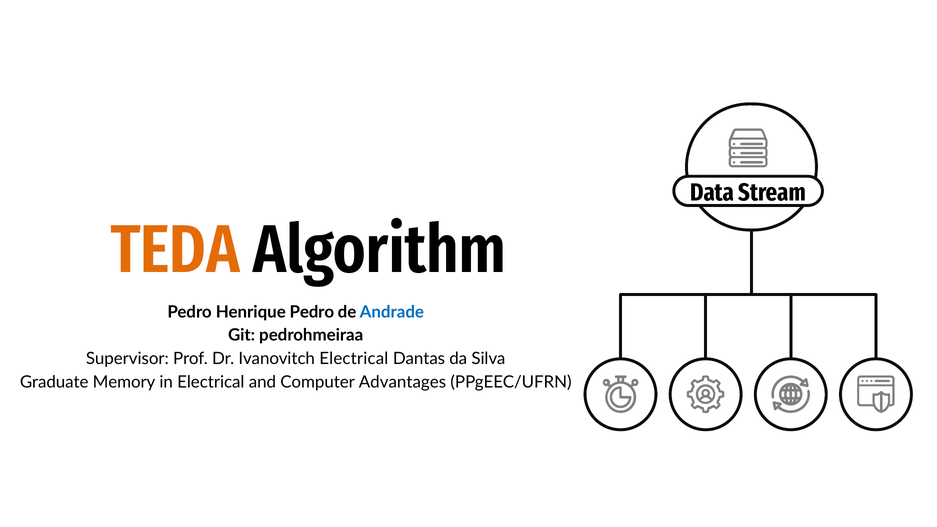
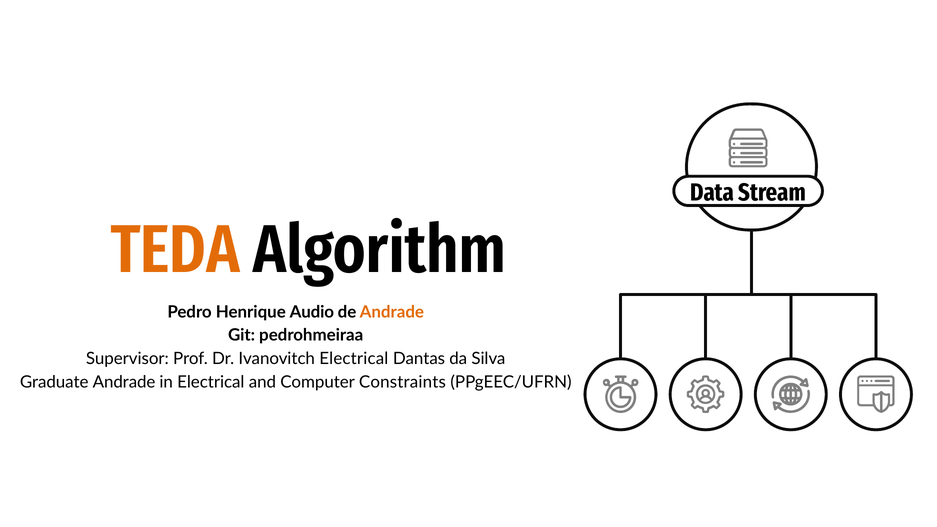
Henrique Pedro: Pedro -> Audio (312, 312)
Andrade colour: blue -> orange (392, 312)
Graduate Memory: Memory -> Andrade (124, 382)
Advantages: Advantages -> Constraints (402, 382)
